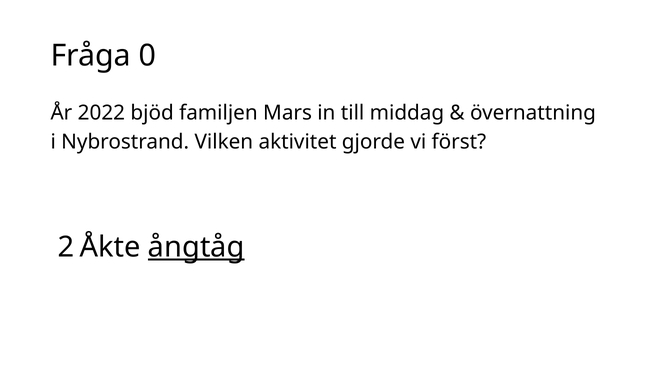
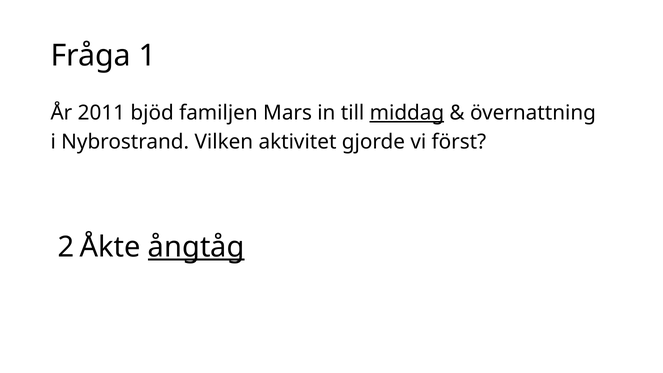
0: 0 -> 1 (148, 56)
2022: 2022 -> 2011 (101, 113)
middag underline: none -> present (407, 113)
